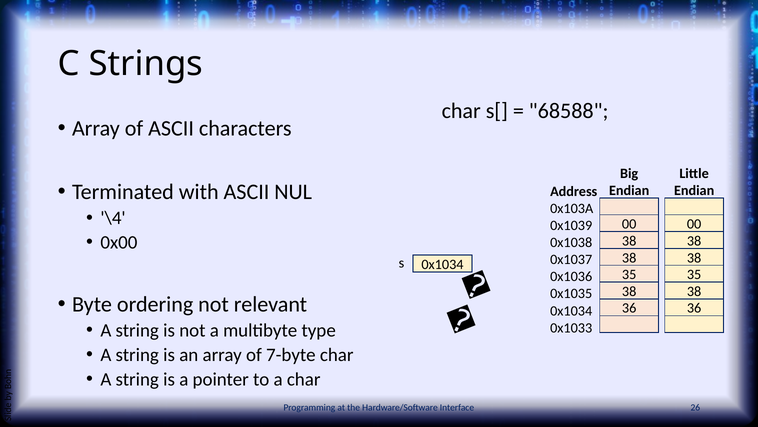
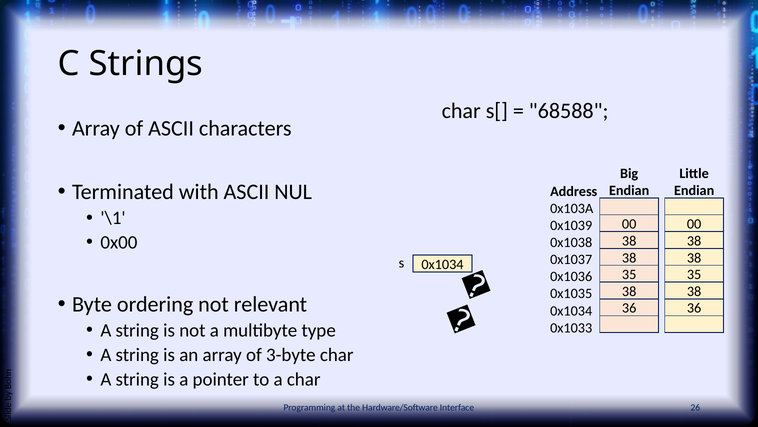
\4: \4 -> \1 (113, 218)
7-byte: 7-byte -> 3-byte (291, 354)
